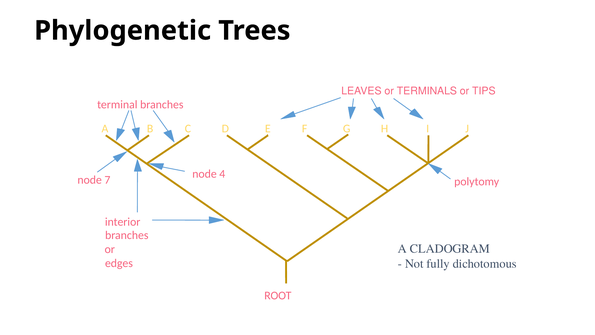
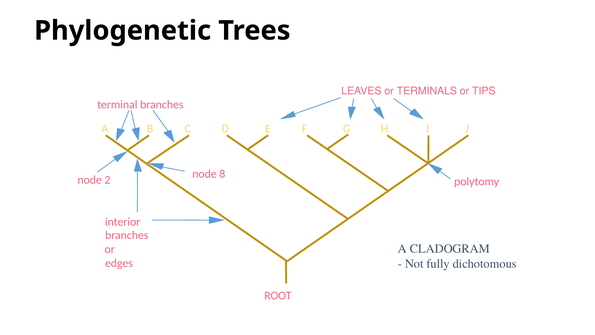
4: 4 -> 8 (222, 174)
7: 7 -> 2 (107, 180)
